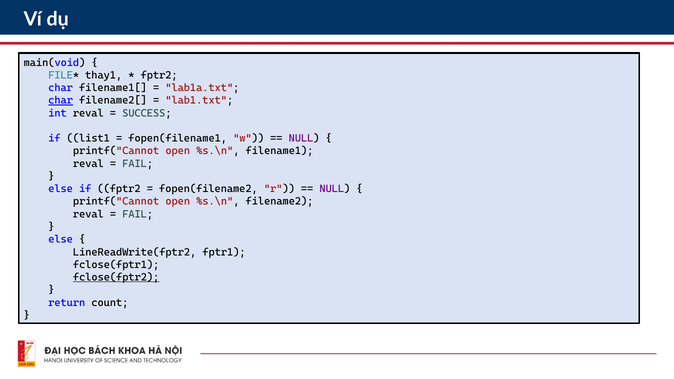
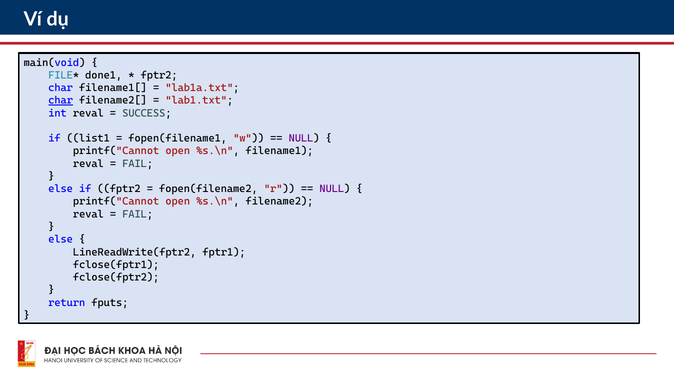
thay1: thay1 -> done1 (104, 75)
fclose(fptr2 underline: present -> none (116, 277)
count: count -> fputs (110, 303)
